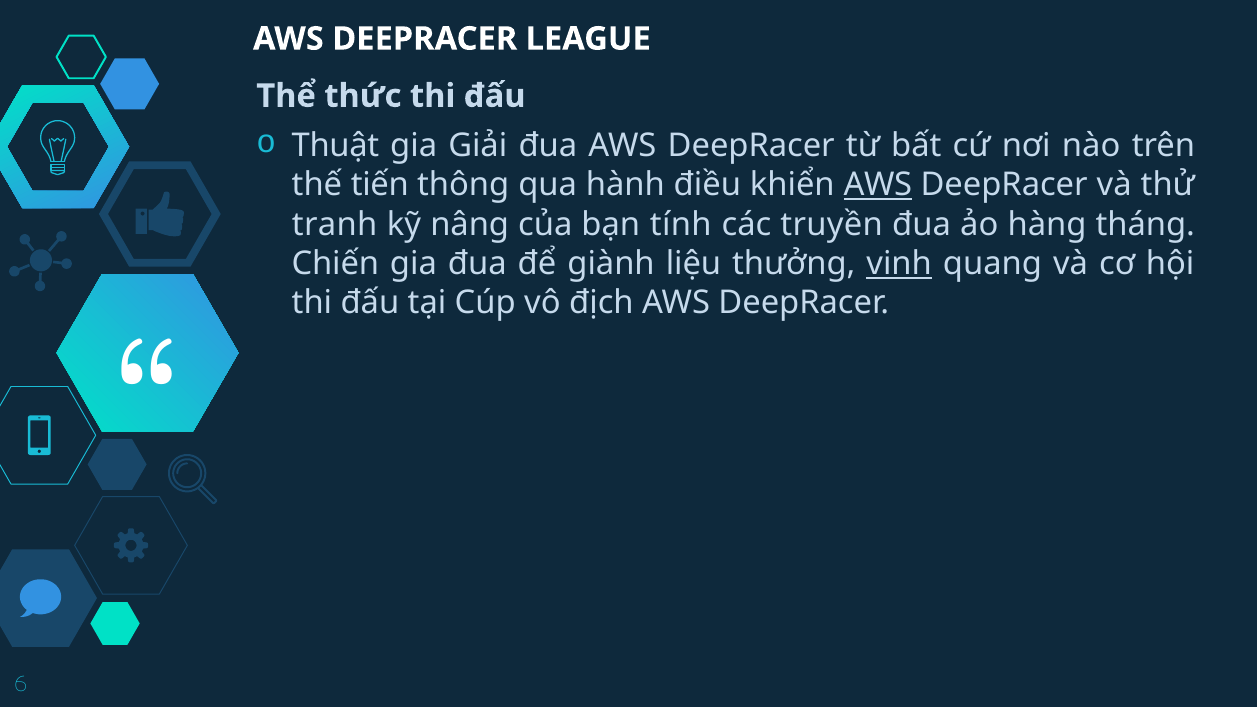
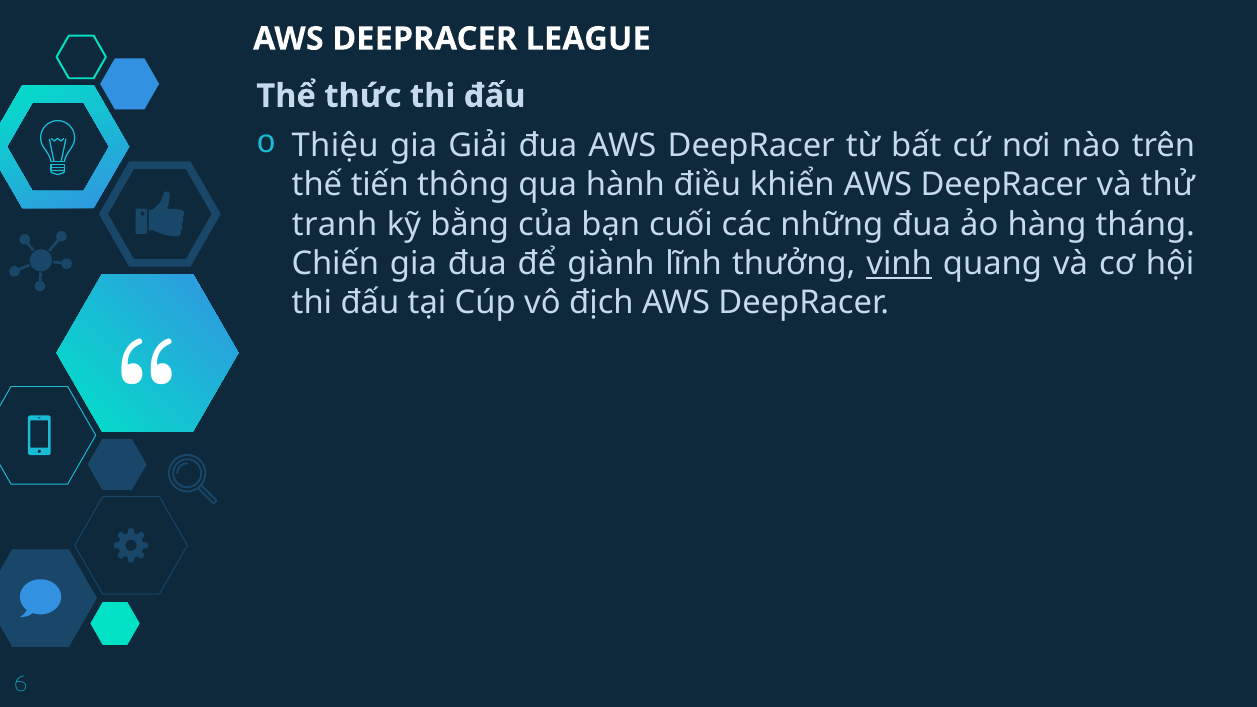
Thuật: Thuật -> Thiệu (335, 146)
AWS underline: present -> none (878, 185)
nâng: nâng -> bằng (470, 224)
tính: tính -> cuối (681, 224)
truyền: truyền -> những (832, 224)
liệu: liệu -> lĩnh (694, 264)
